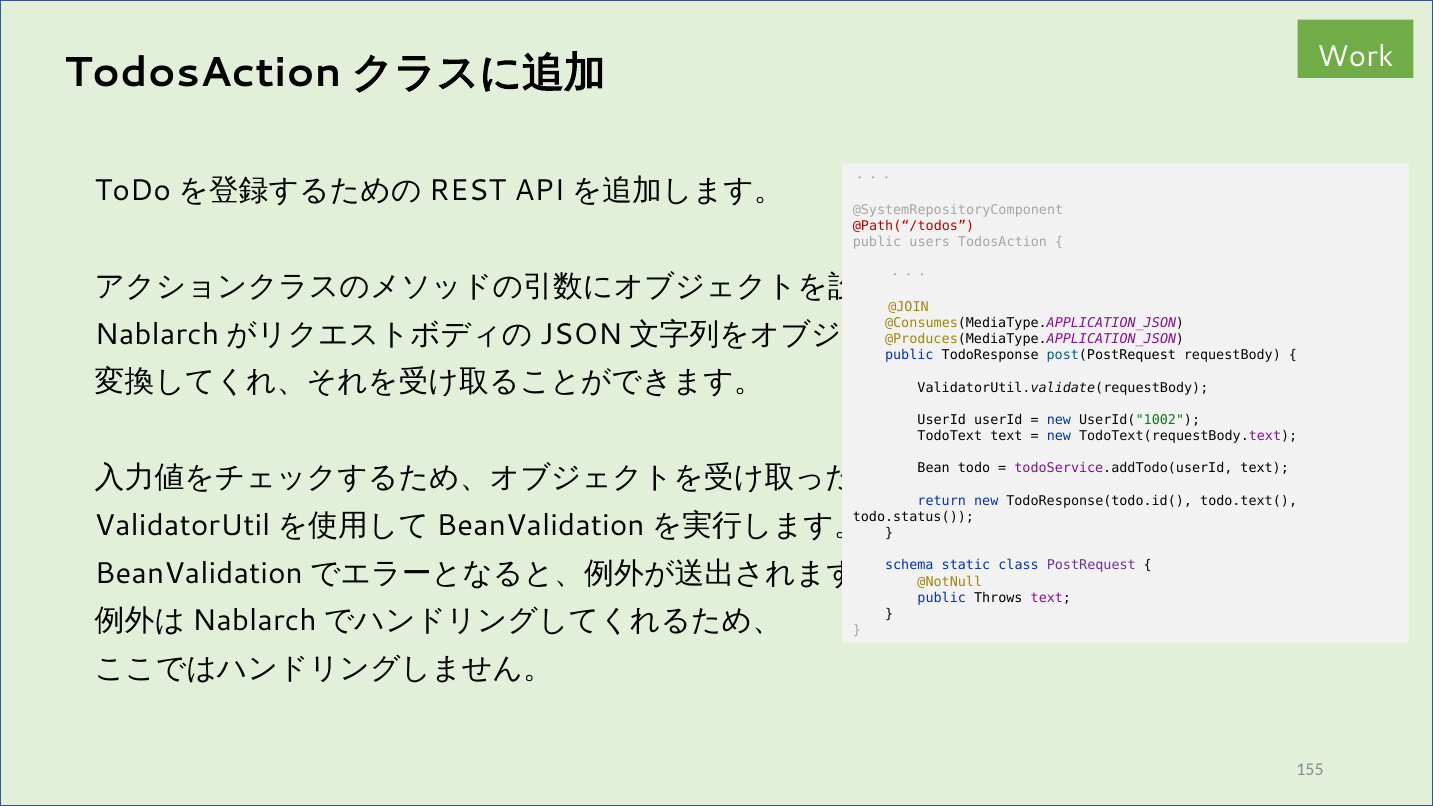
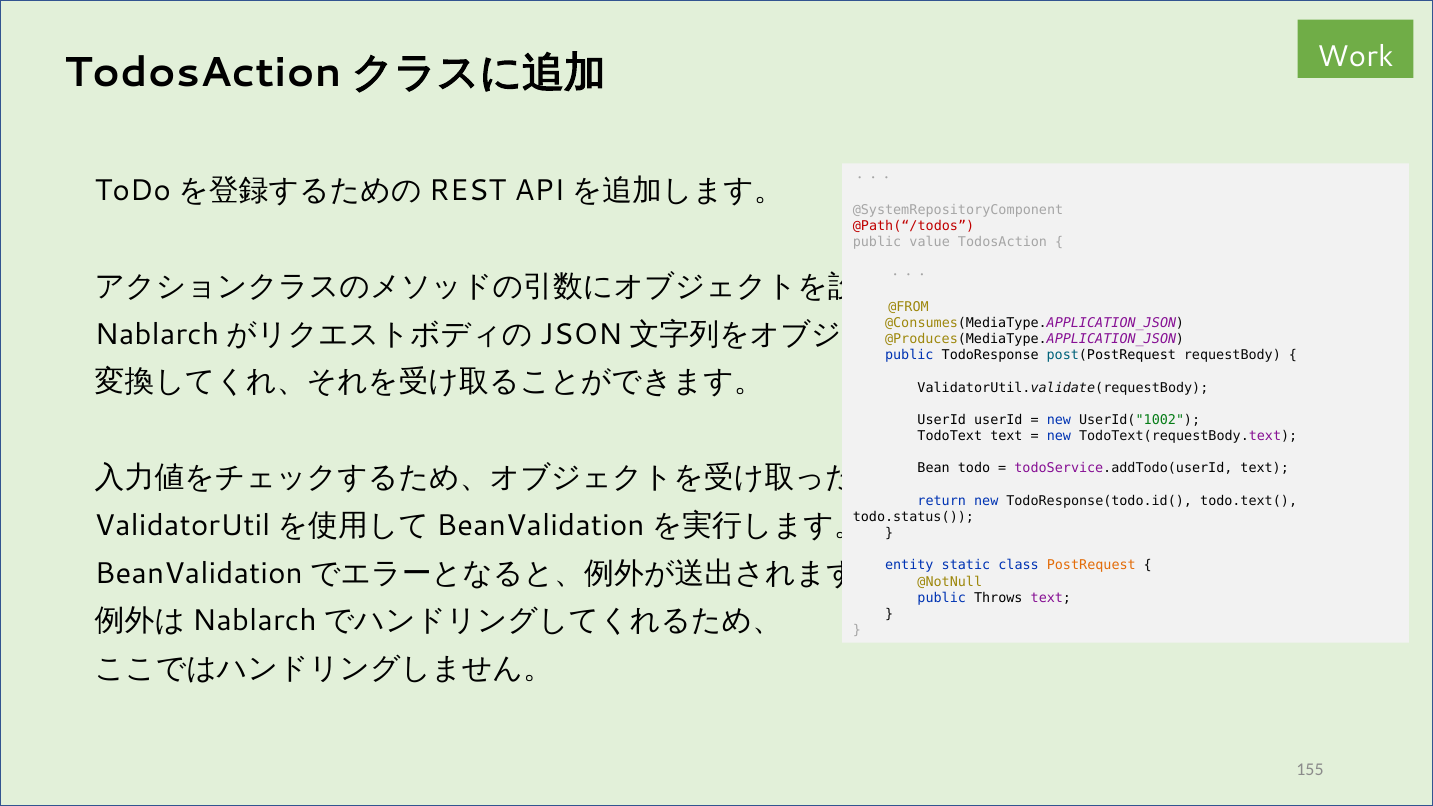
users: users -> value (930, 242)
@JOIN: @JOIN -> @FROM (908, 307)
schema: schema -> entity (909, 566)
PostRequest colour: purple -> orange (1091, 566)
